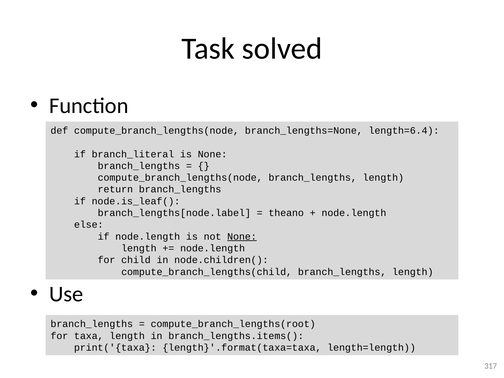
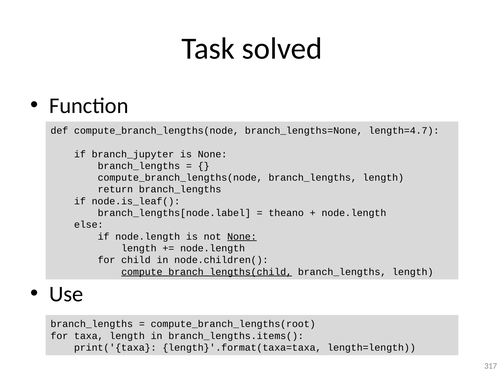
length=6.4: length=6.4 -> length=4.7 (404, 131)
branch_literal: branch_literal -> branch_jupyter (133, 154)
compute_branch_lengths(child underline: none -> present (207, 272)
